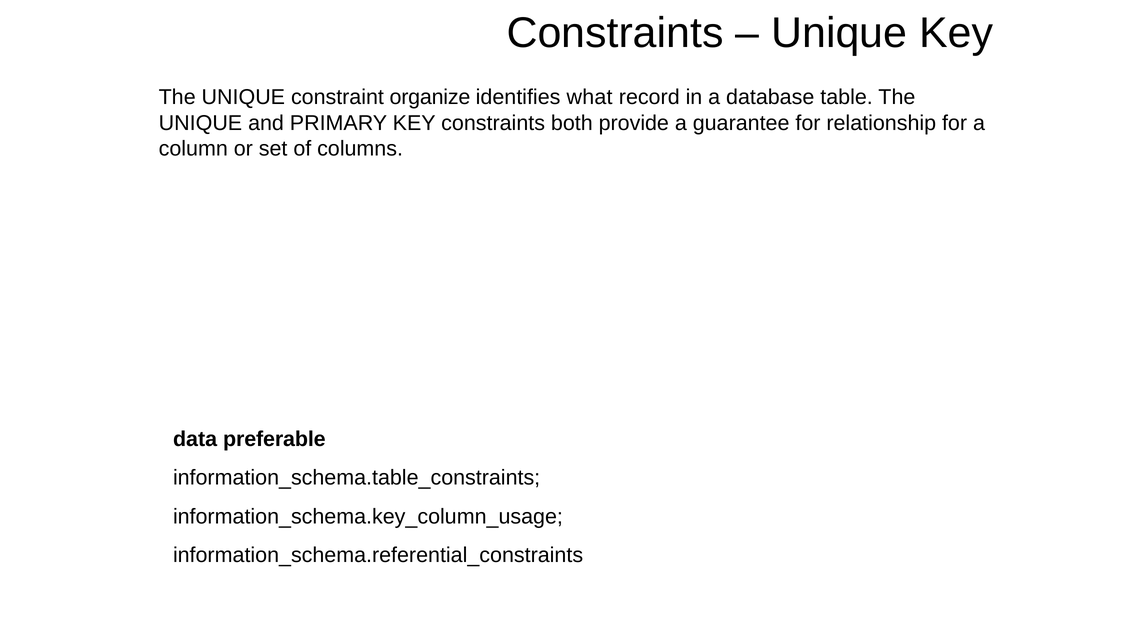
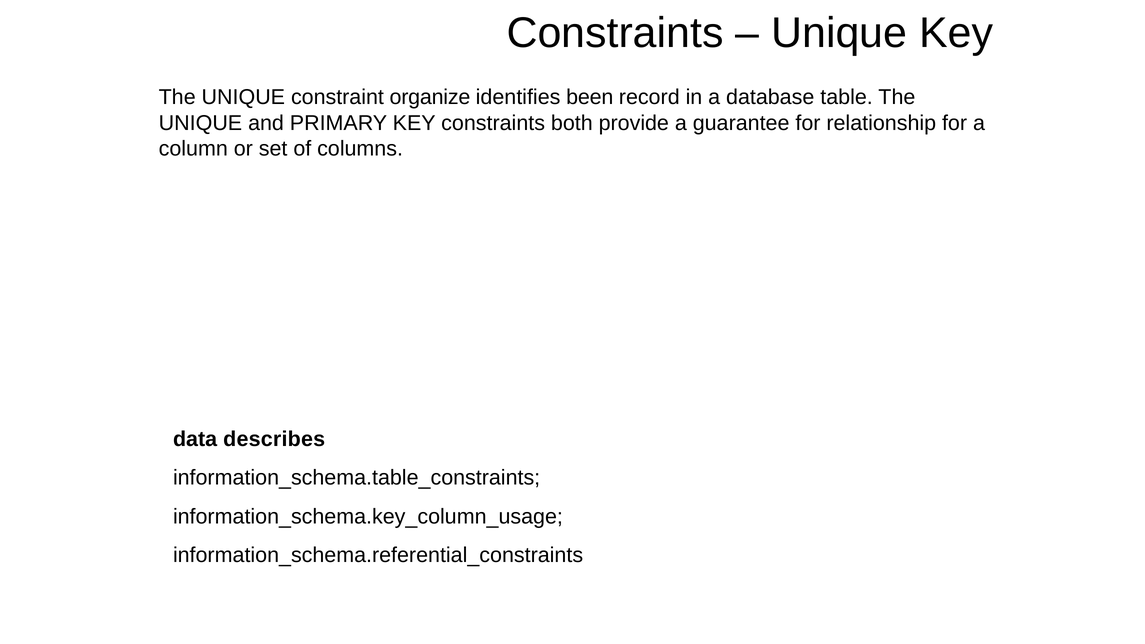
what: what -> been (590, 97)
preferable: preferable -> describes (274, 439)
